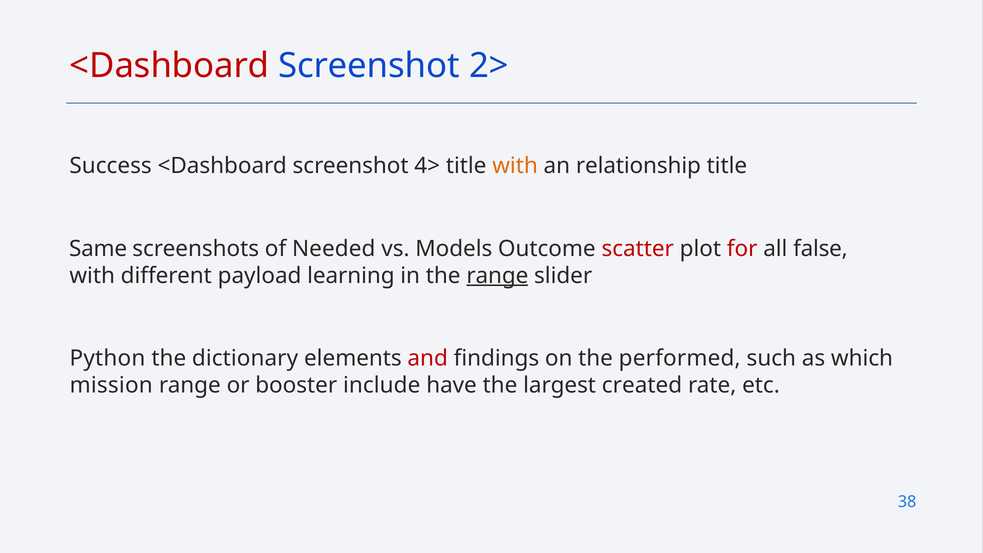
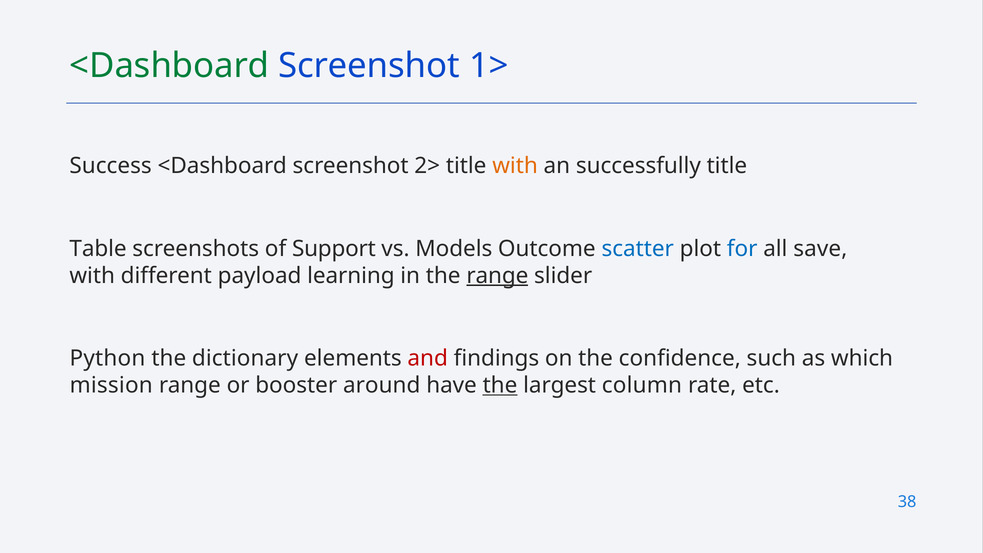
<Dashboard colour: red -> green (169, 66)
2>: 2> -> 1> (489, 66)
4>: 4> -> 2> (427, 166)
relationship: relationship -> successfully (638, 166)
Same: Same -> Table (98, 249)
Needed: Needed -> Support (334, 249)
scatter colour: red -> blue (638, 249)
for colour: red -> blue (742, 249)
false: false -> save (820, 249)
performed: performed -> confidence (680, 358)
include: include -> around (382, 385)
the underline: none -> present (500, 385)
created: created -> column (642, 385)
